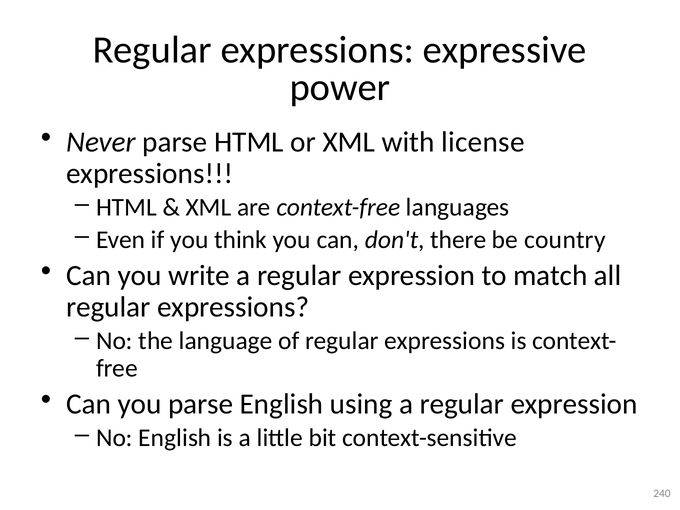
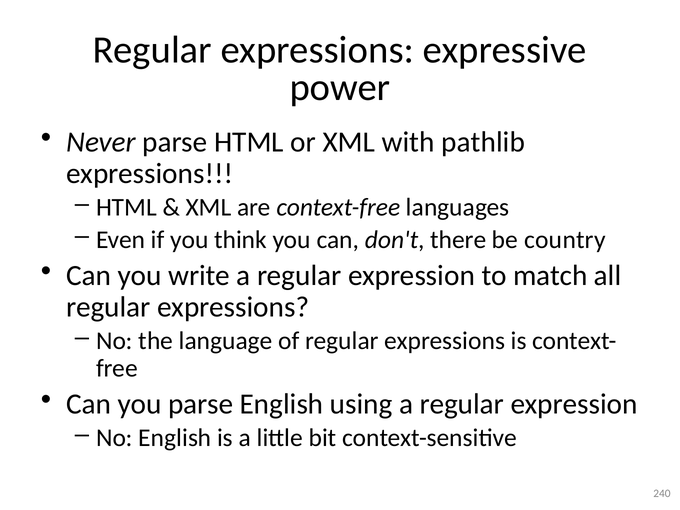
license: license -> pathlib (483, 142)
